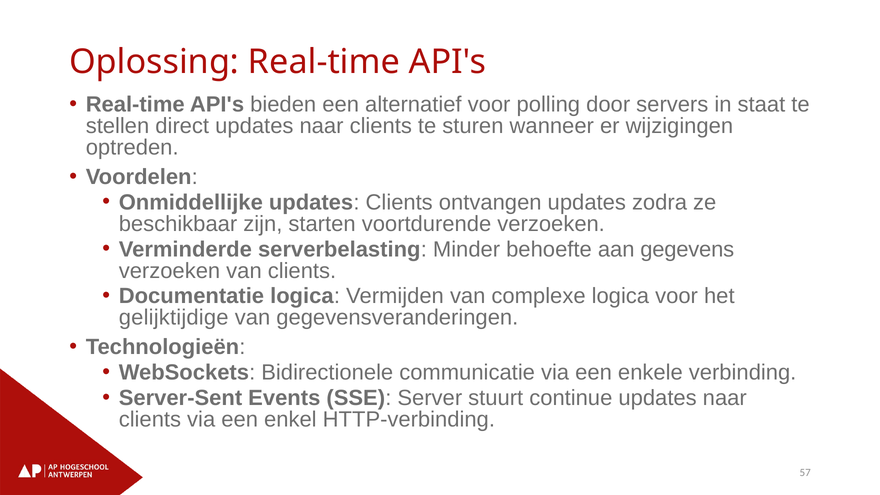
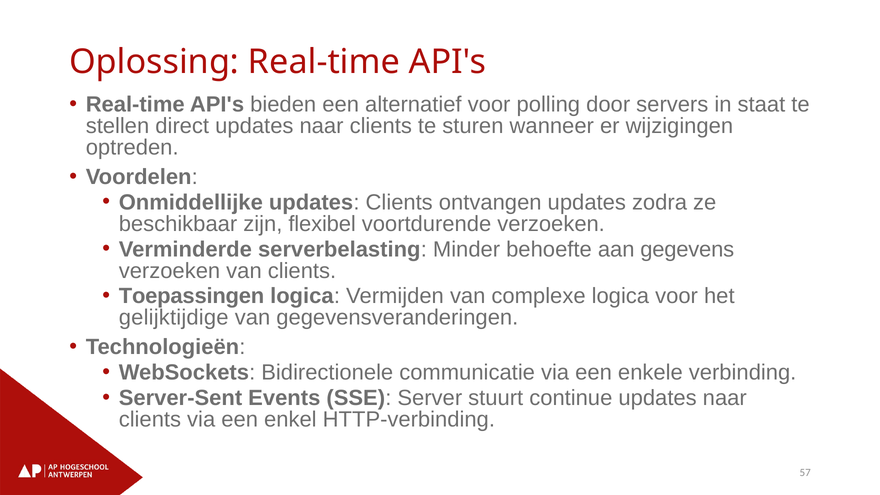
starten: starten -> flexibel (322, 224)
Documentatie: Documentatie -> Toepassingen (192, 296)
